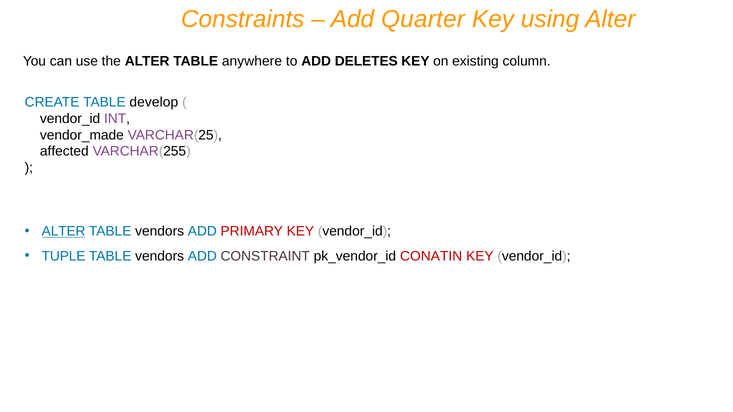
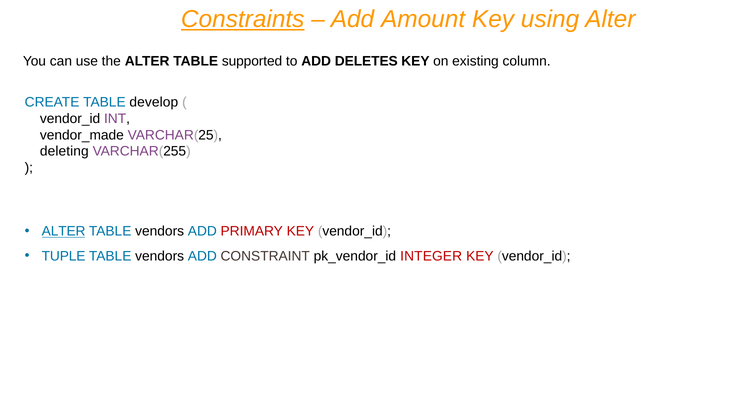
Constraints underline: none -> present (243, 19)
Quarter: Quarter -> Amount (423, 19)
anywhere: anywhere -> supported (252, 61)
affected: affected -> deleting (64, 152)
CONATIN: CONATIN -> INTEGER (431, 256)
